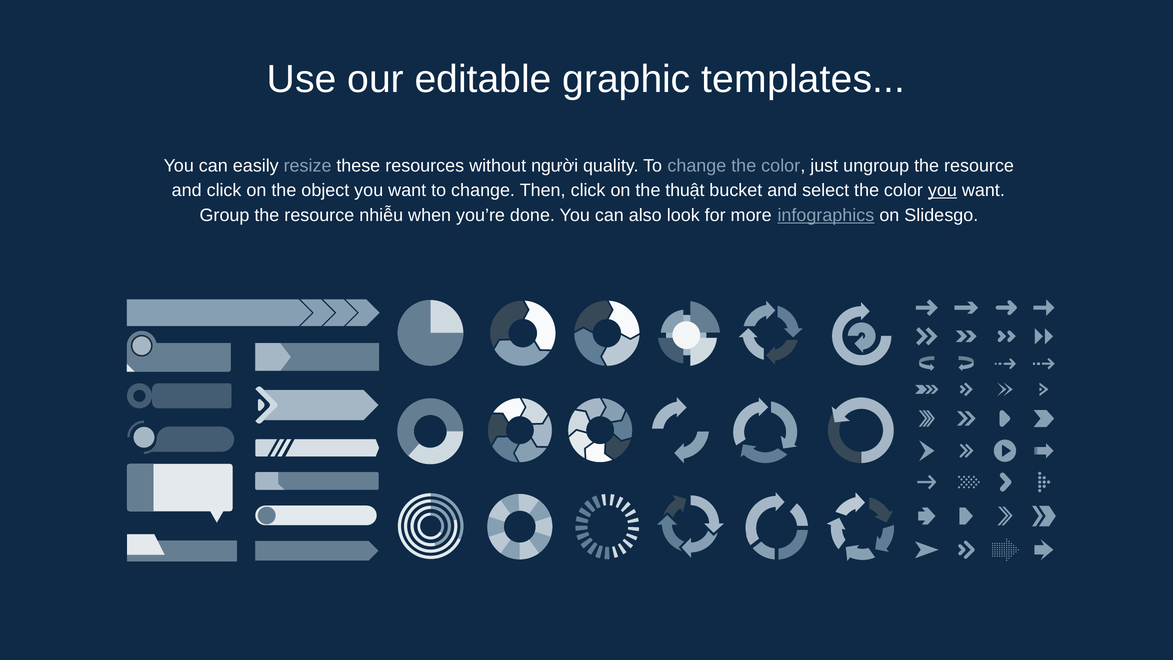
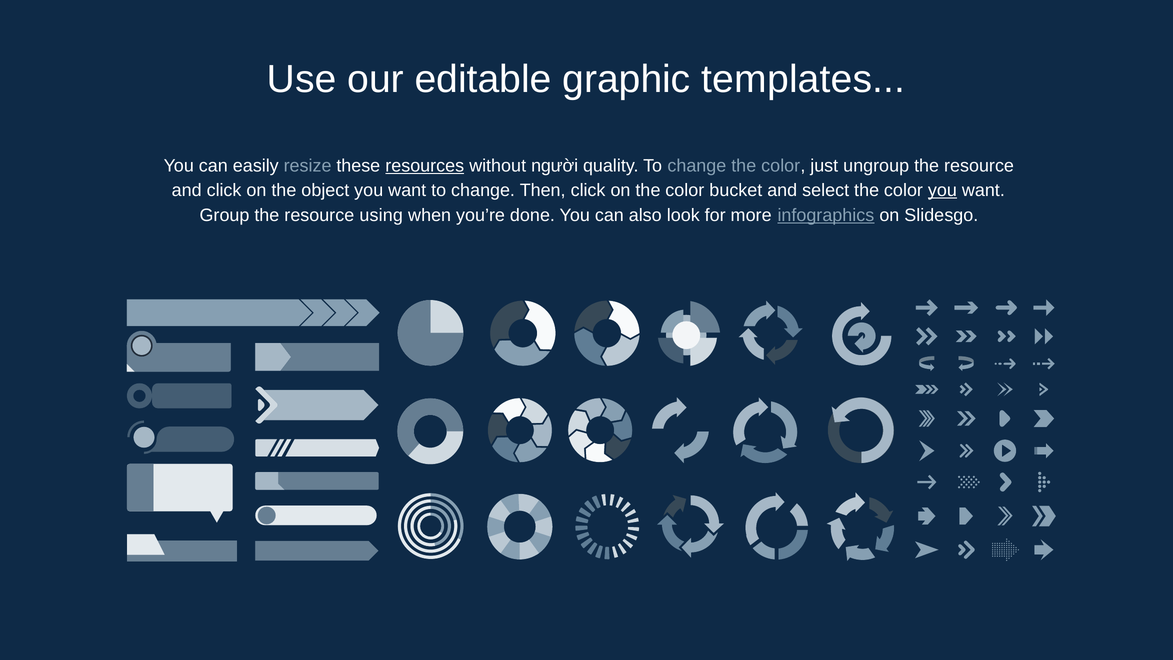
resources underline: none -> present (425, 166)
on the thuật: thuật -> color (685, 190)
nhiễu: nhiễu -> using (381, 215)
